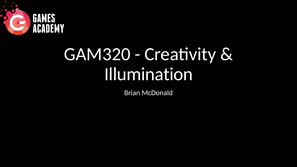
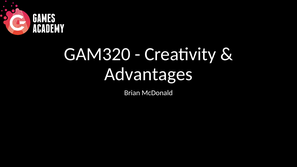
Illumination: Illumination -> Advantages (148, 74)
